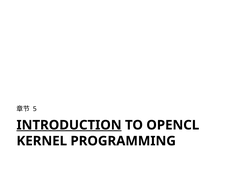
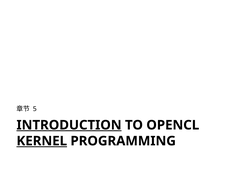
KERNEL underline: none -> present (42, 141)
